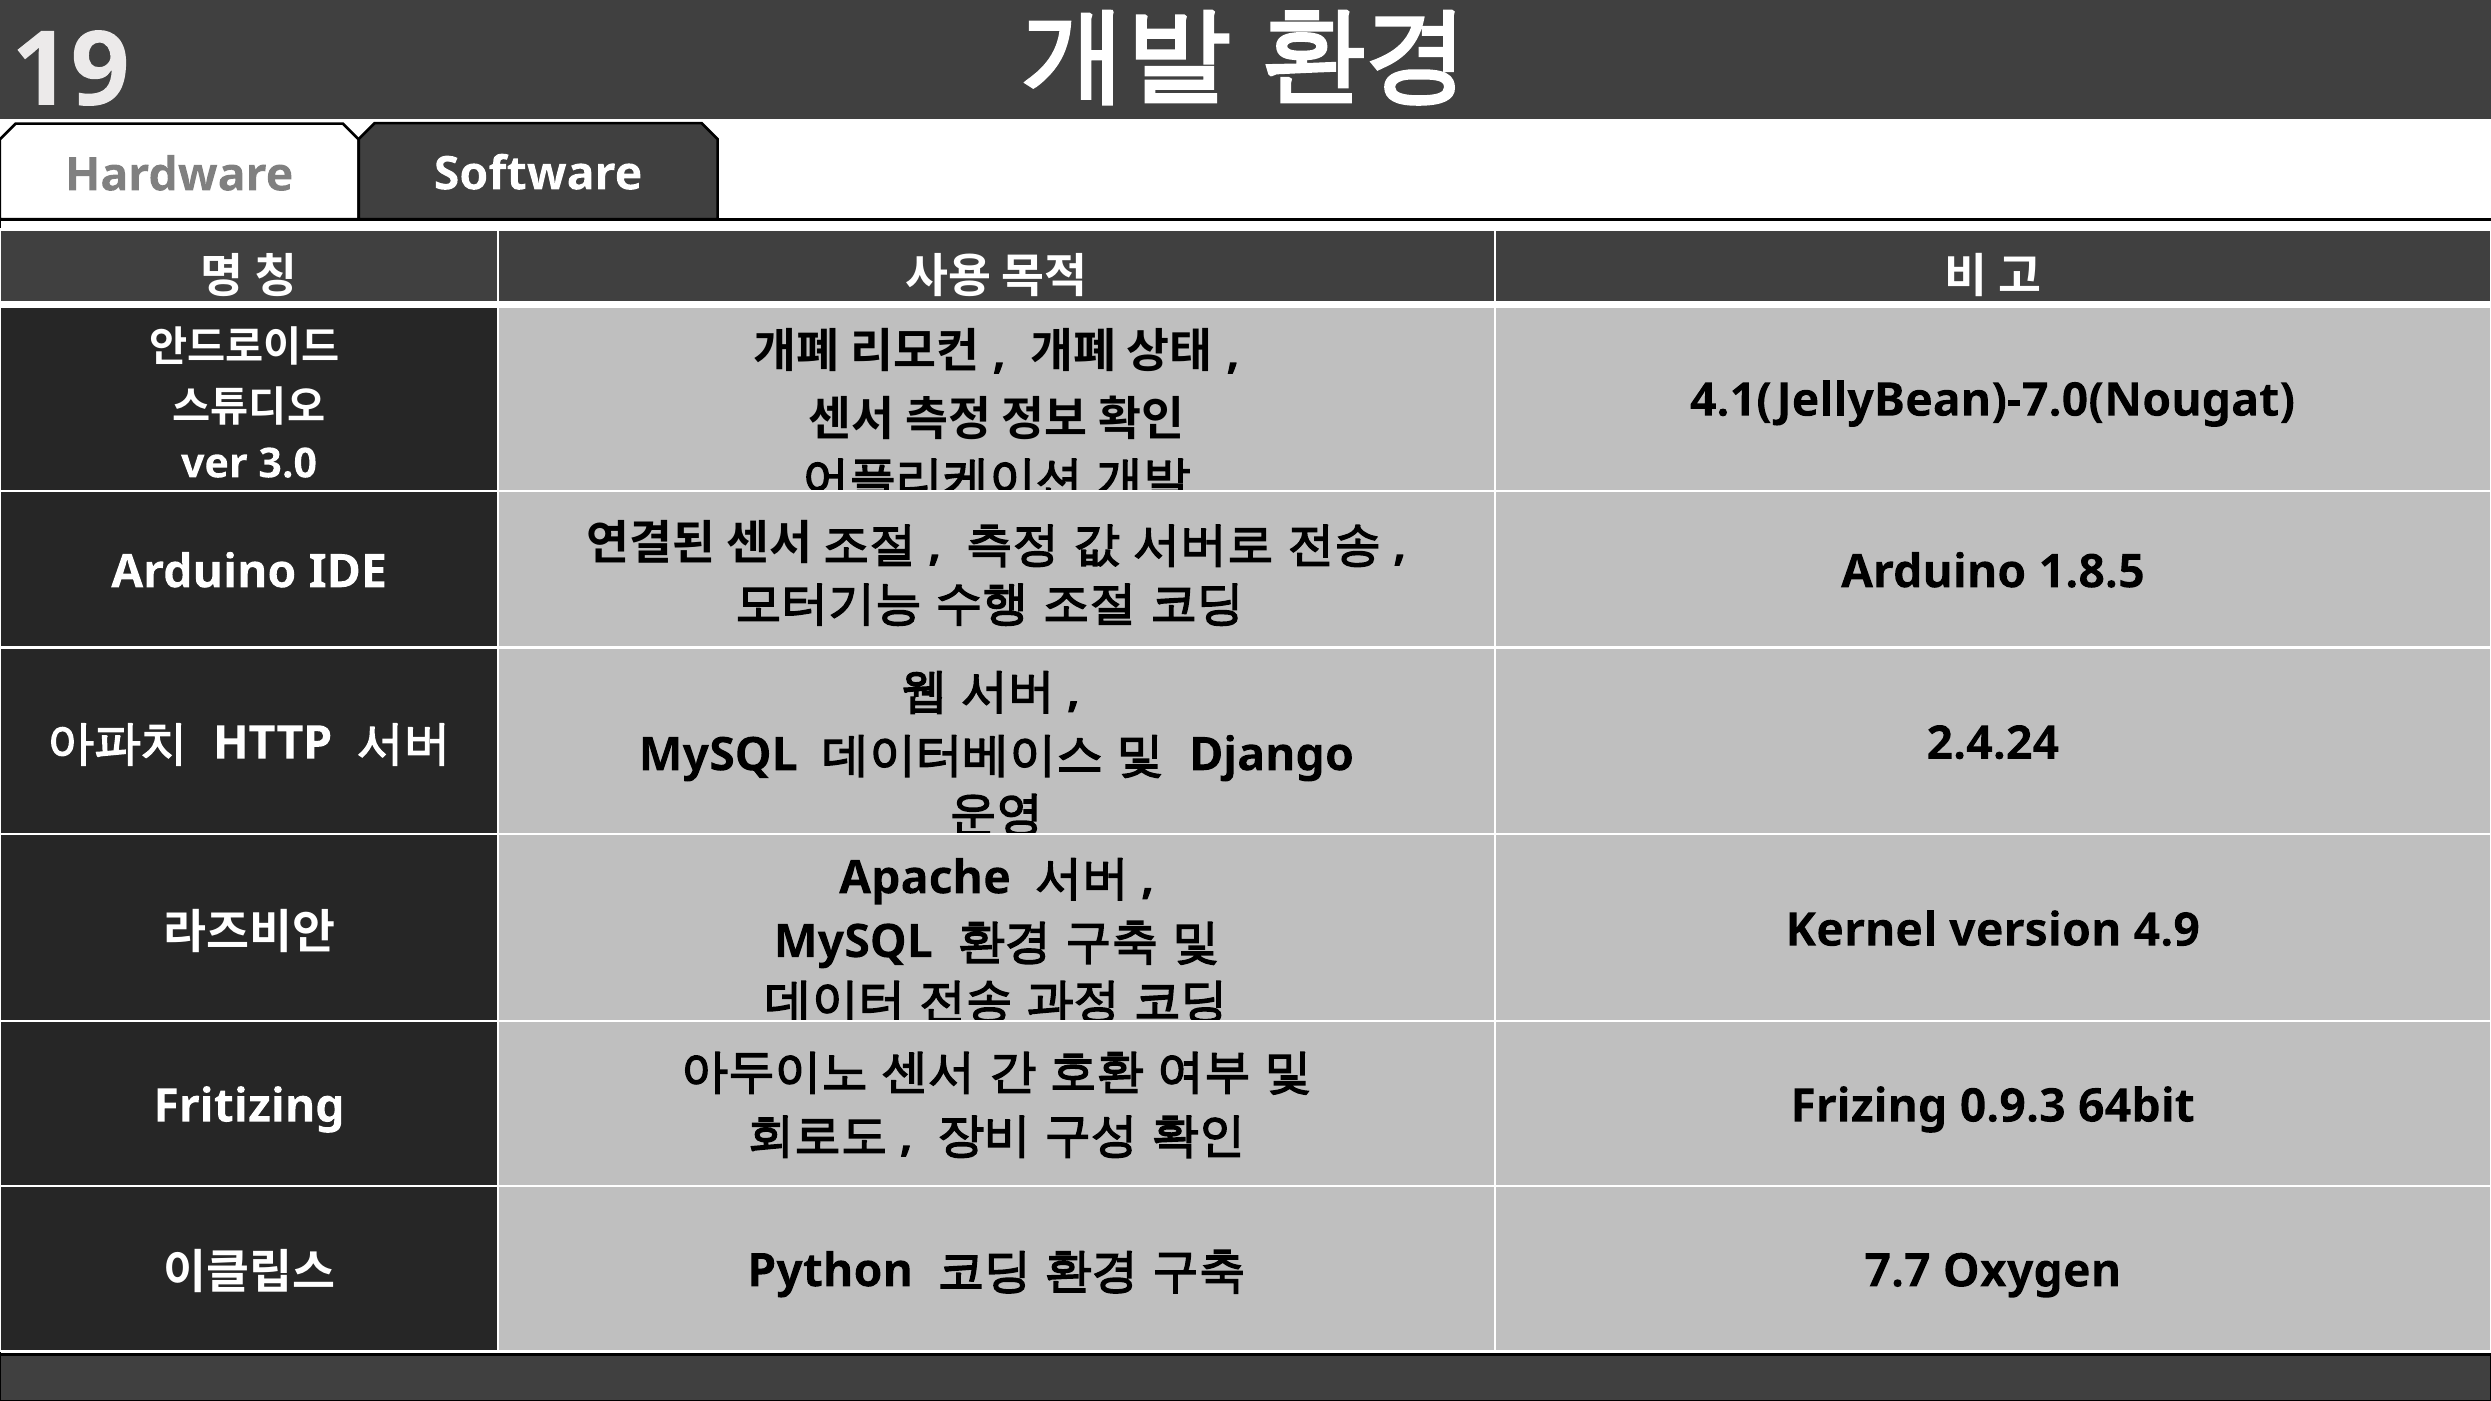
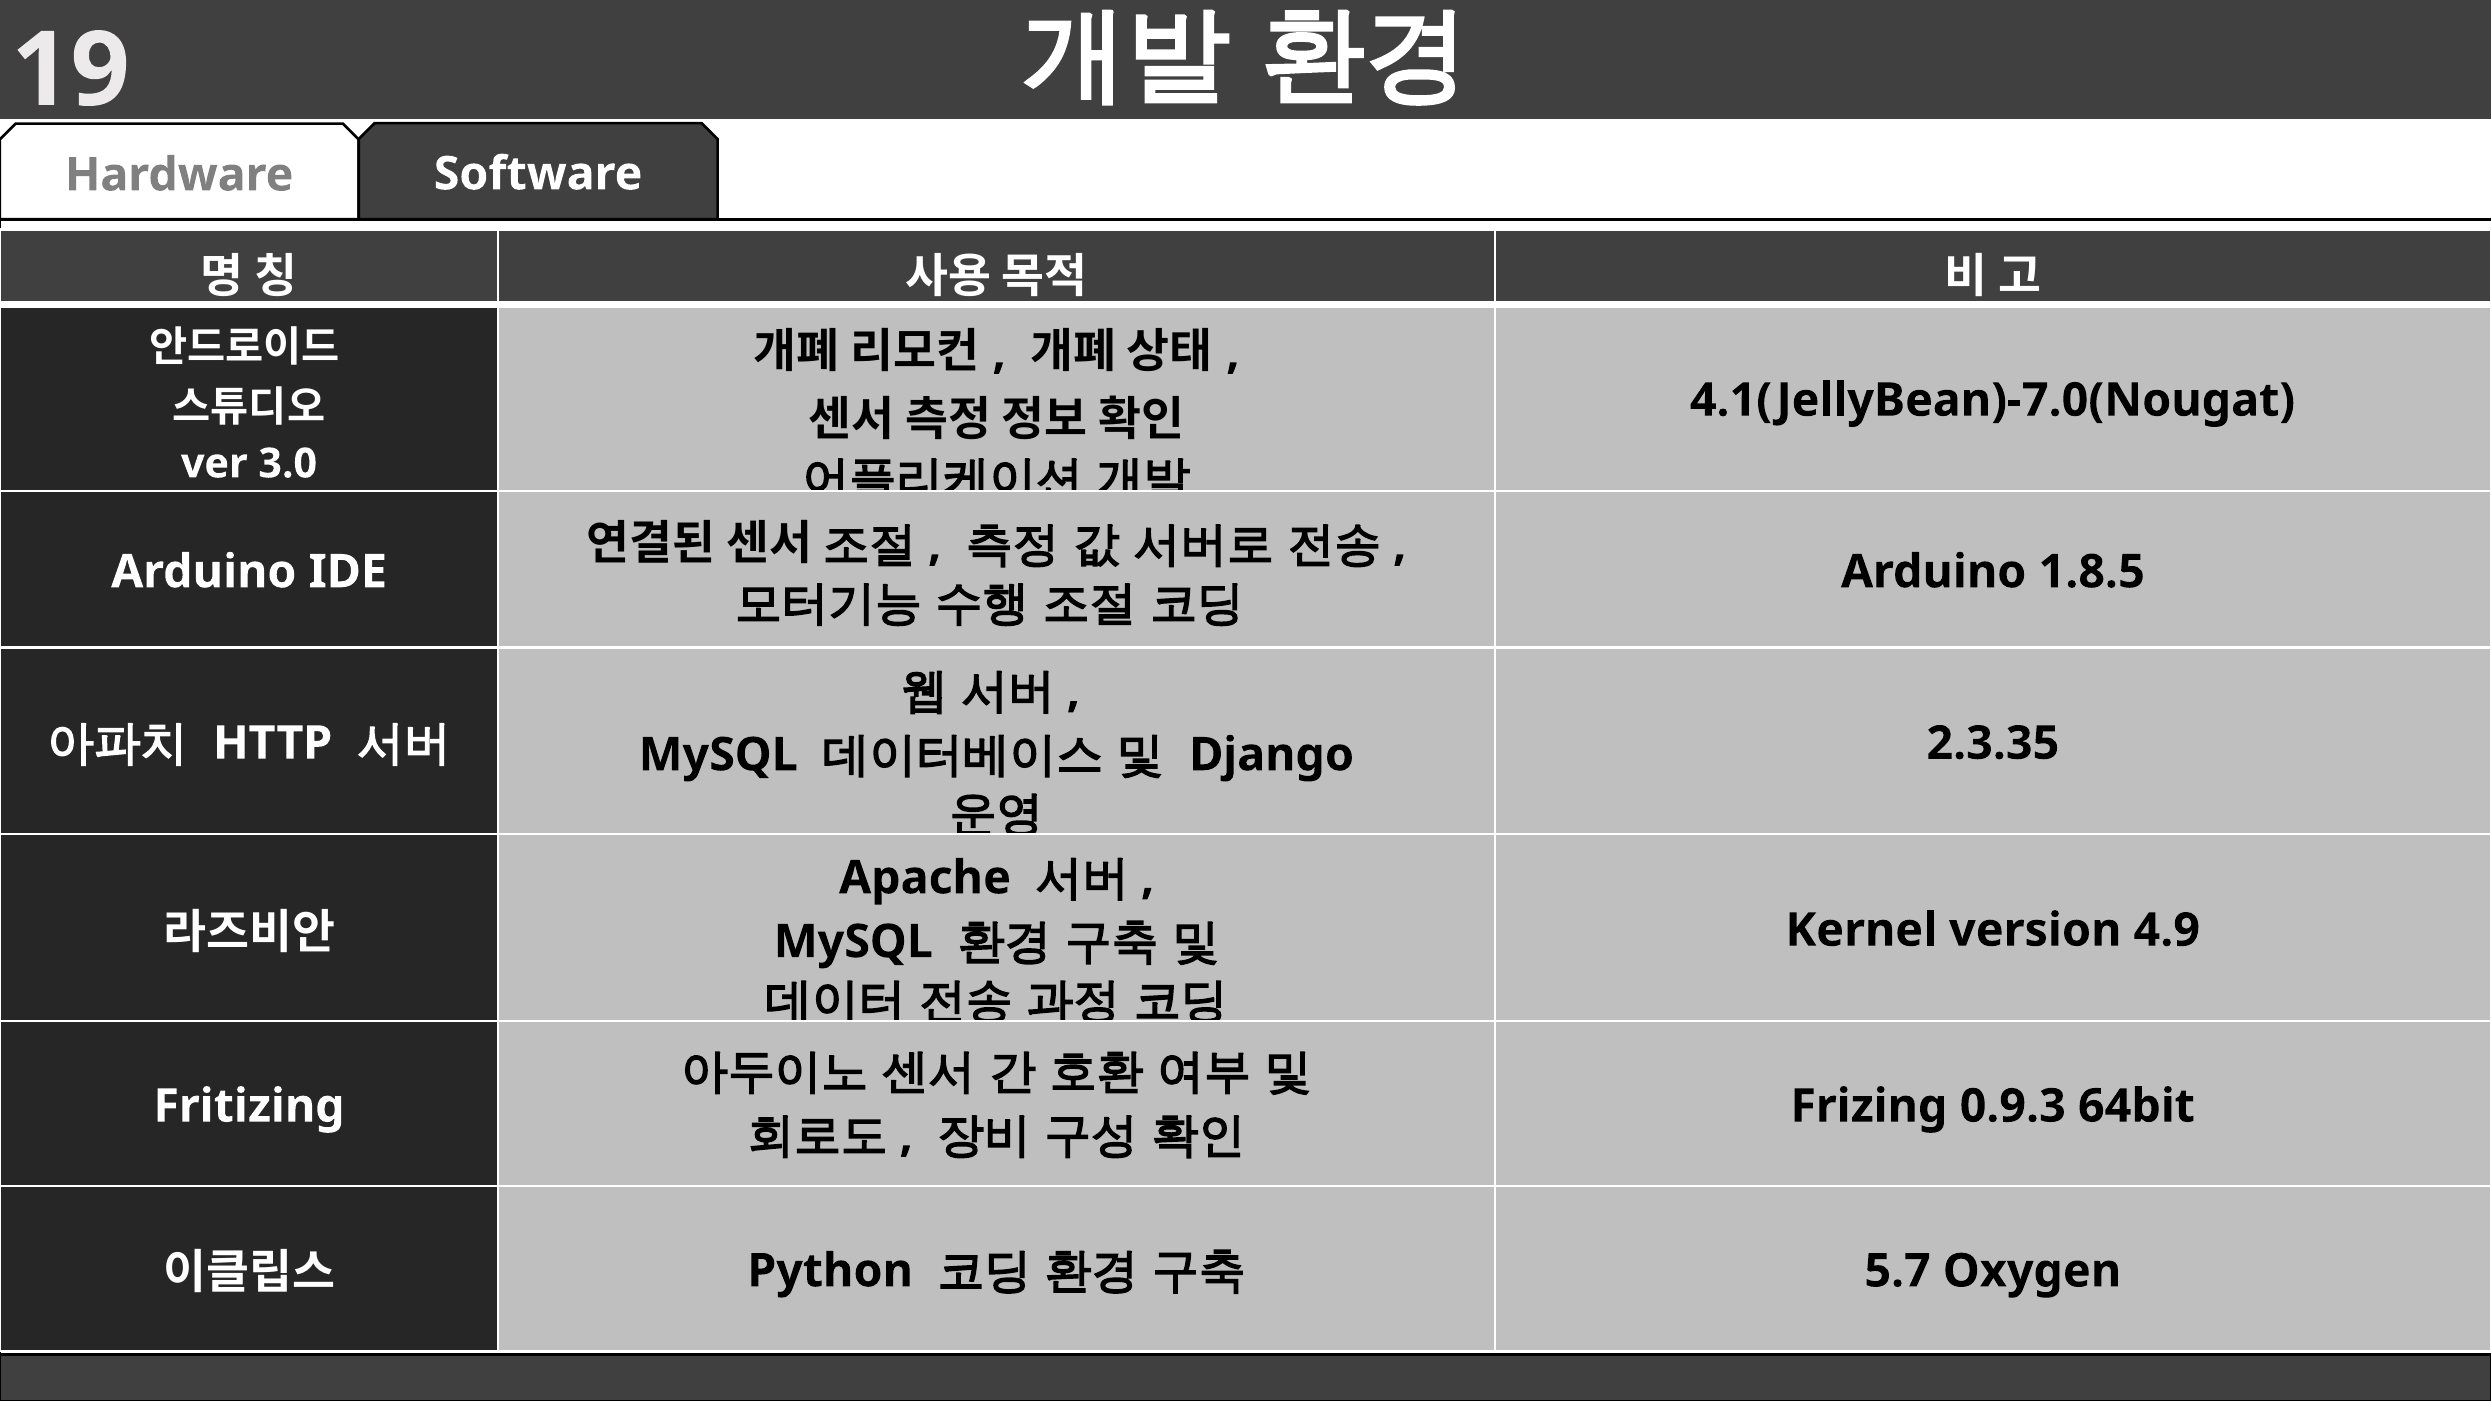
2.4.24: 2.4.24 -> 2.3.35 (1993, 744)
7.7: 7.7 -> 5.7 (1898, 1271)
